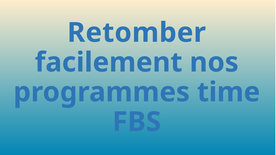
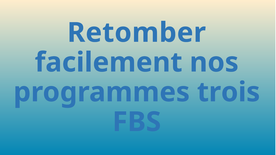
time: time -> trois (229, 92)
